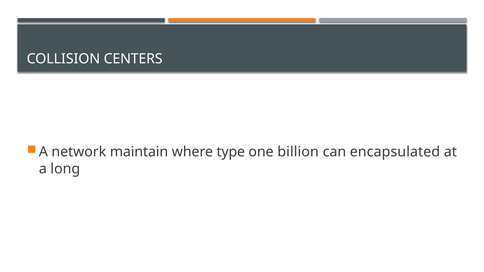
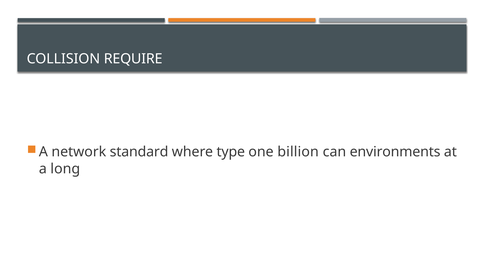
CENTERS: CENTERS -> REQUIRE (133, 59)
maintain: maintain -> standard (139, 152)
encapsulated: encapsulated -> environments (395, 152)
